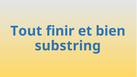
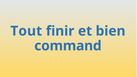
substring: substring -> command (68, 46)
